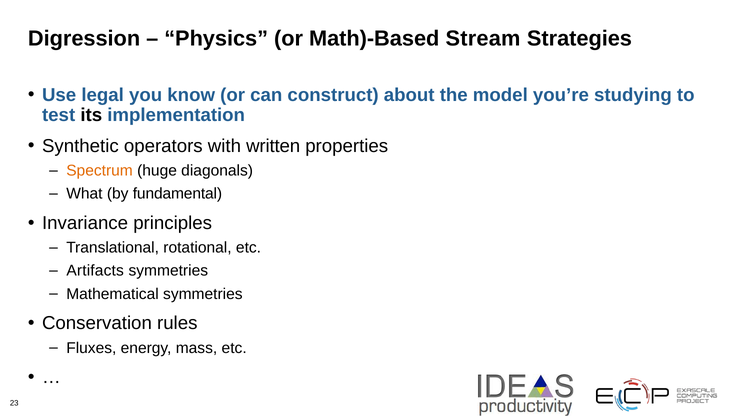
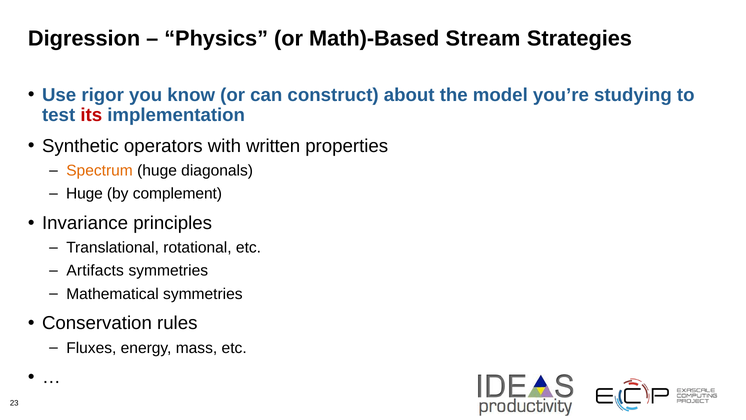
legal: legal -> rigor (103, 95)
its colour: black -> red (91, 115)
What: What -> Huge (84, 194)
fundamental: fundamental -> complement (177, 194)
